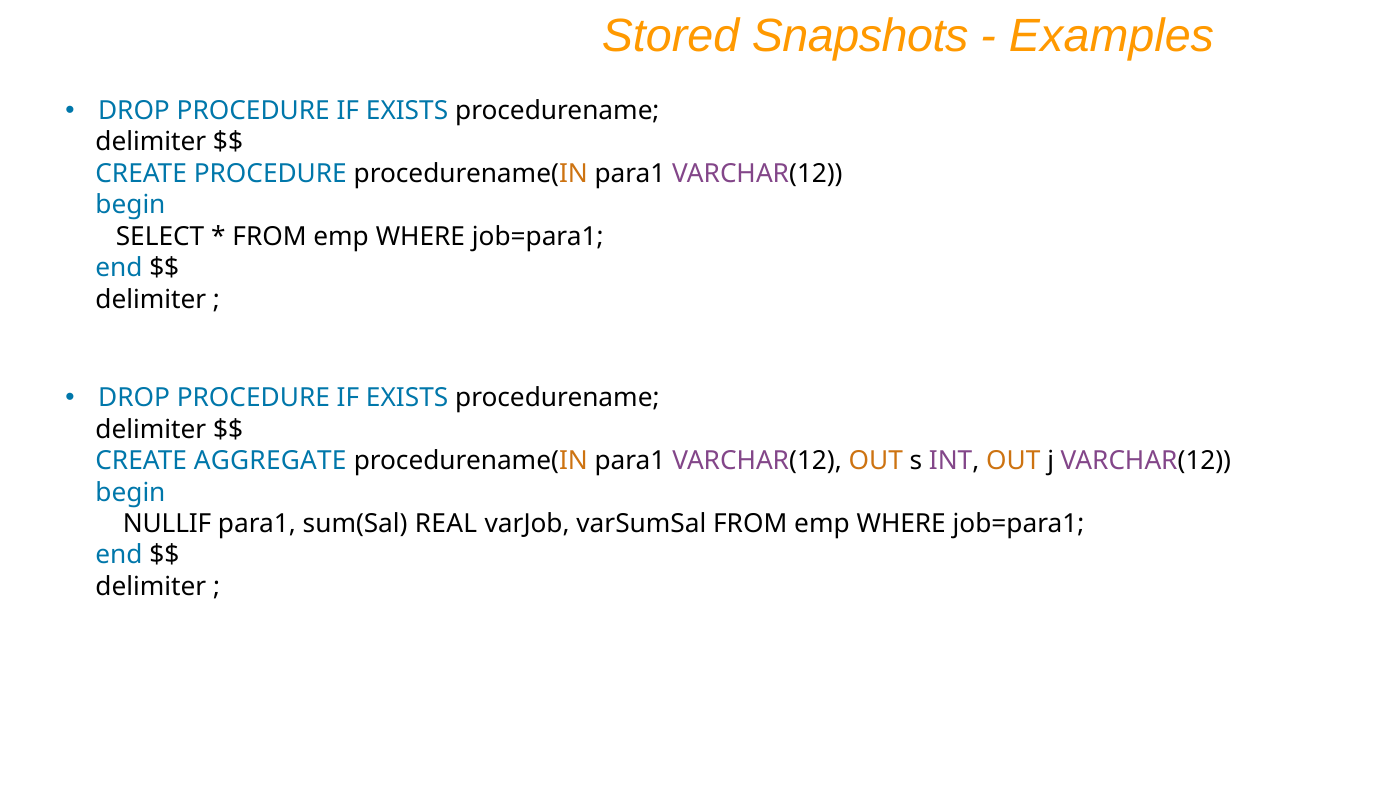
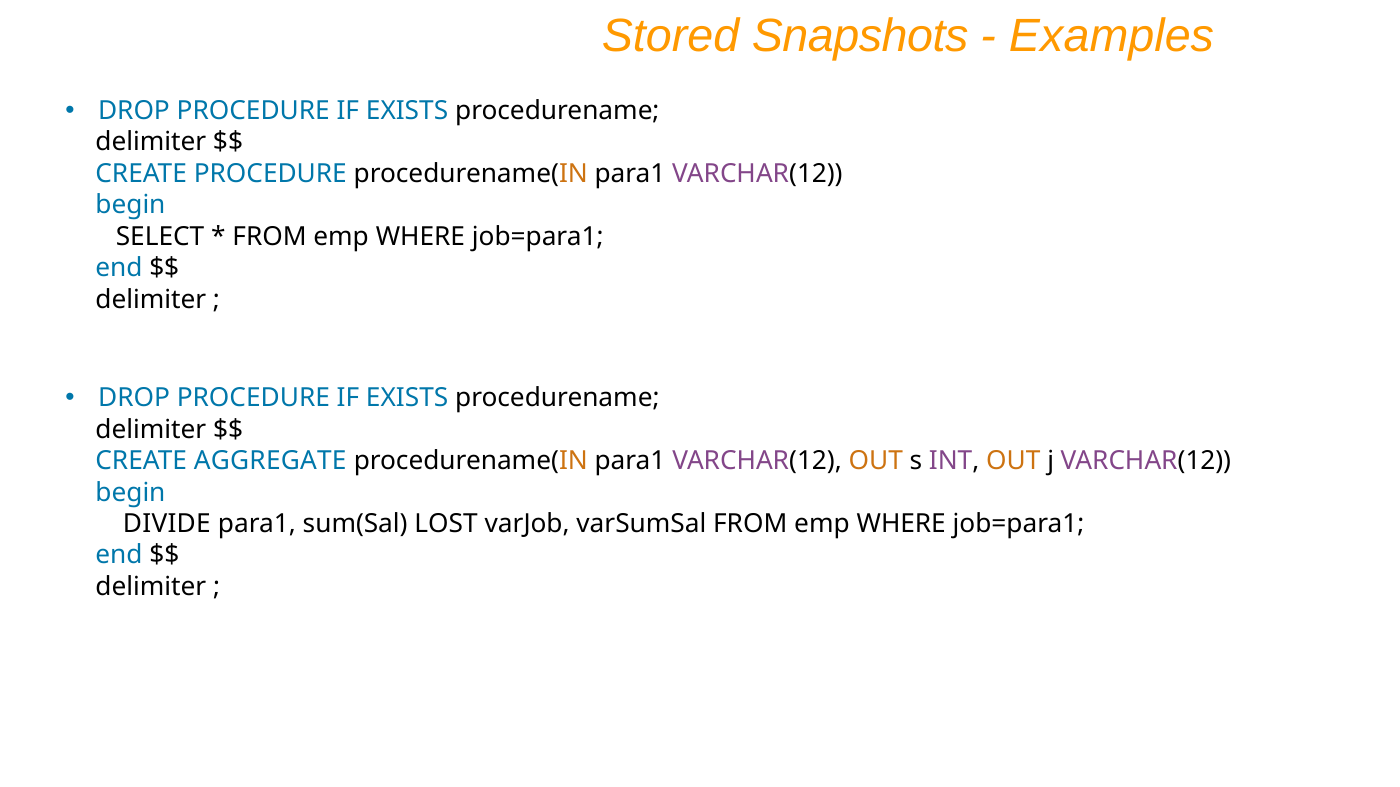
NULLIF: NULLIF -> DIVIDE (167, 524)
REAL: REAL -> LOST (446, 524)
